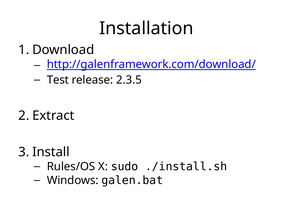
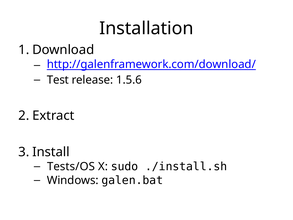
2.3.5: 2.3.5 -> 1.5.6 (129, 80)
Rules/OS: Rules/OS -> Tests/OS (71, 166)
